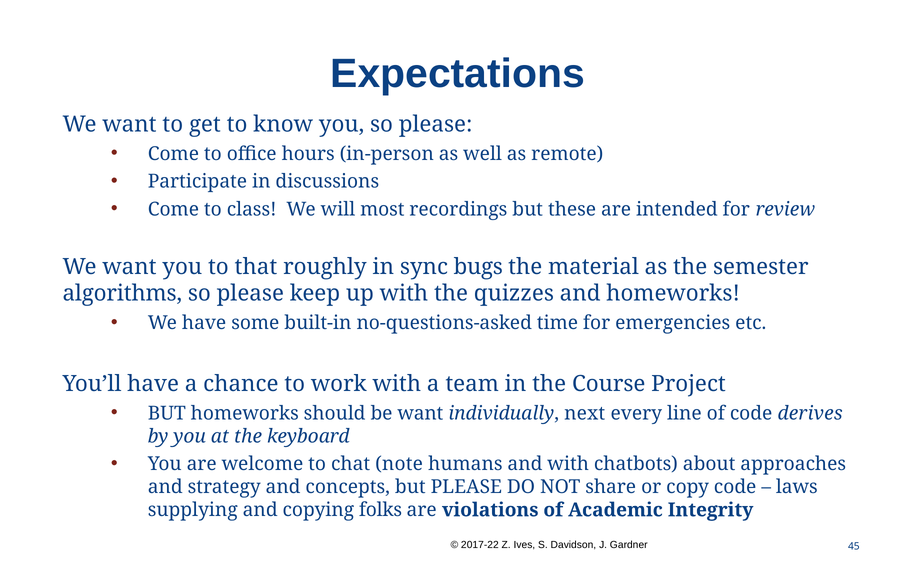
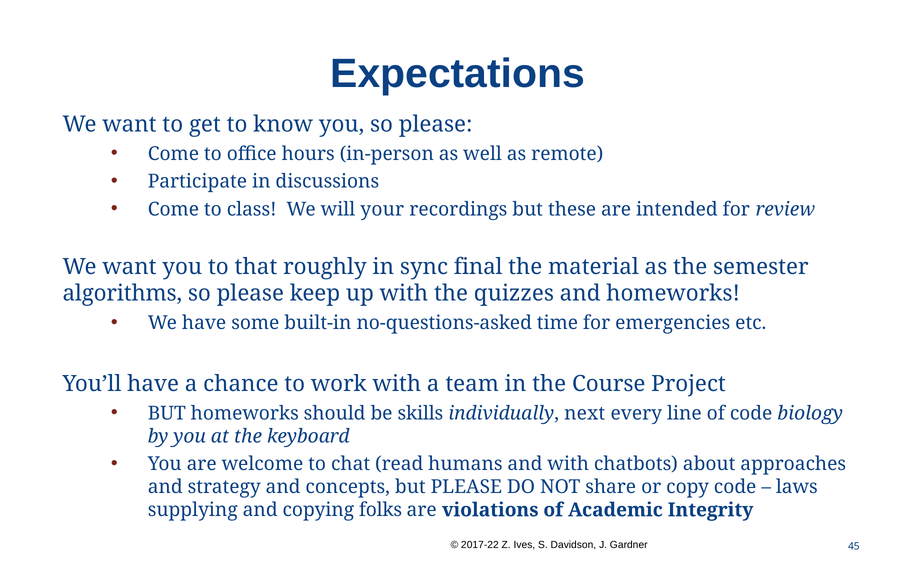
most: most -> your (382, 209)
bugs: bugs -> final (478, 267)
be want: want -> skills (420, 414)
derives: derives -> biology (810, 414)
note: note -> read (399, 464)
